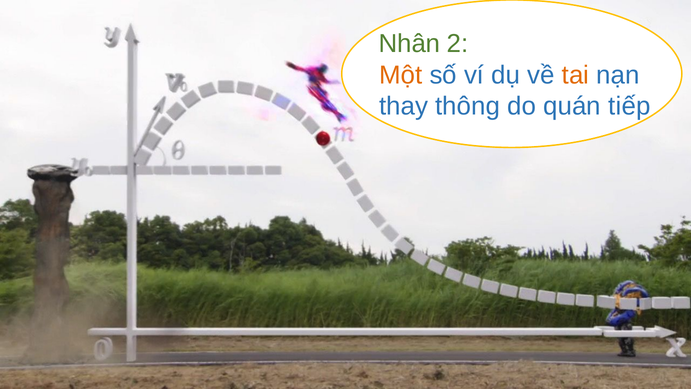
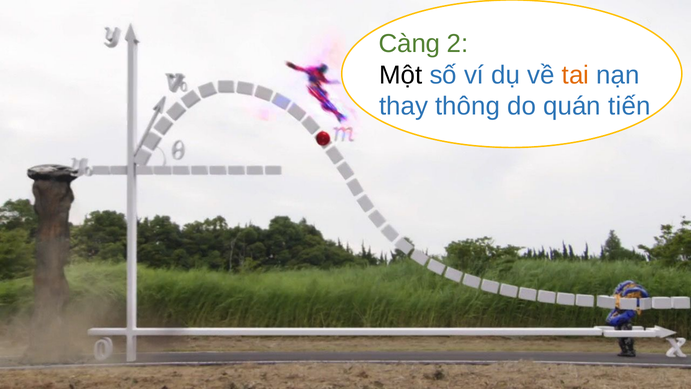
Nhân: Nhân -> Càng (410, 44)
Một colour: orange -> black (401, 75)
tiếp: tiếp -> tiến (629, 106)
